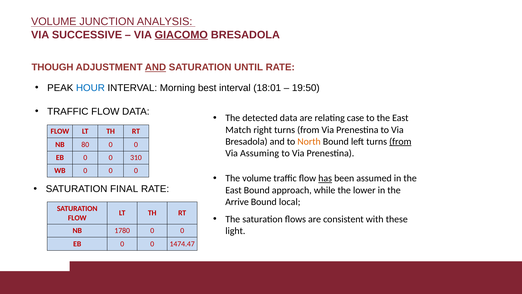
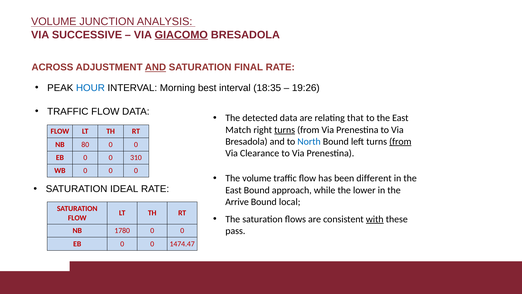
THOUGH: THOUGH -> ACROSS (52, 67)
UNTIL: UNTIL -> FINAL (249, 67)
18:01: 18:01 -> 18:35 (267, 88)
19:50: 19:50 -> 19:26 (306, 88)
case: case -> that (355, 118)
turns underline: none -> present (285, 130)
North colour: orange -> blue (309, 141)
Assuming: Assuming -> Clearance (260, 153)
has underline: present -> none (325, 178)
assumed: assumed -> different (374, 178)
FINAL: FINAL -> IDEAL (124, 189)
with underline: none -> present (375, 219)
light: light -> pass (235, 231)
